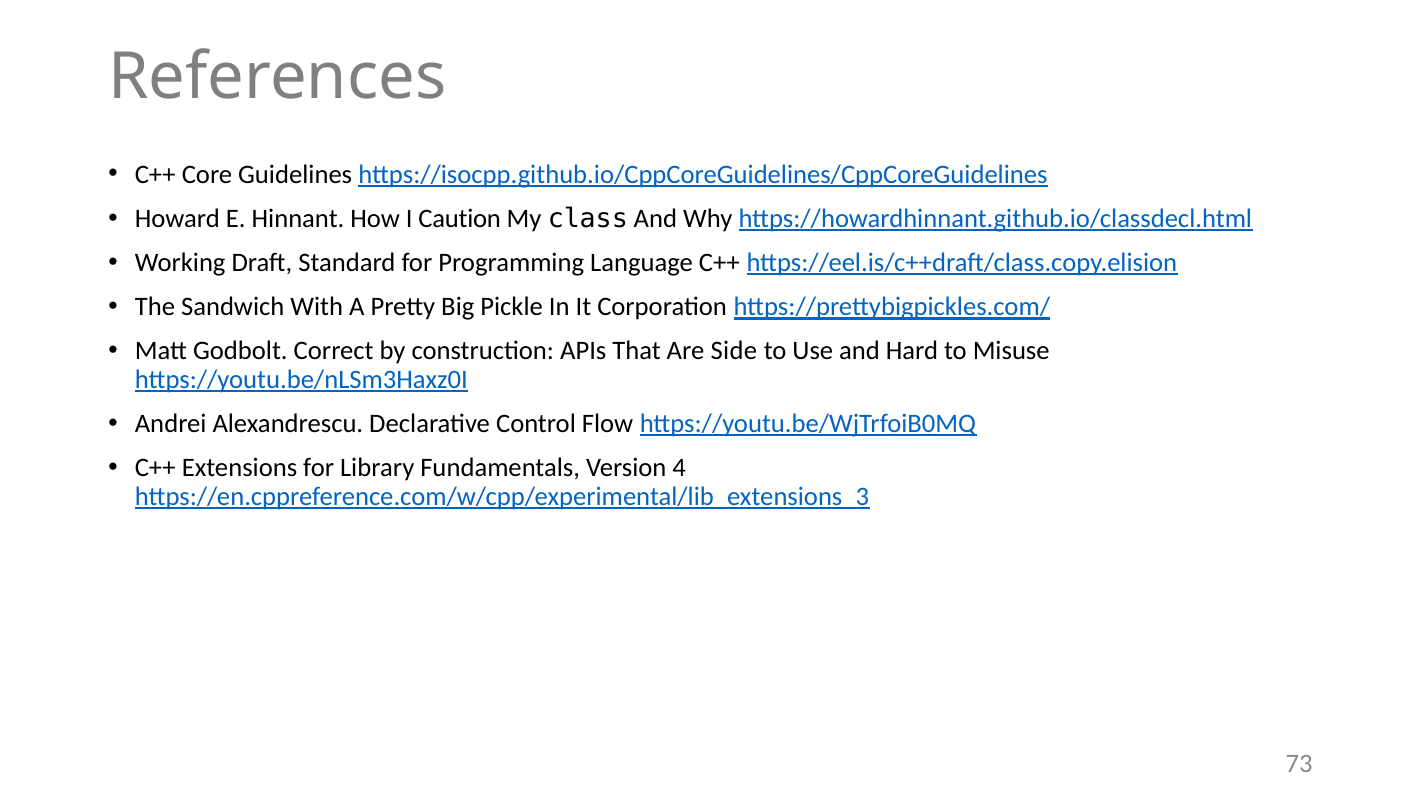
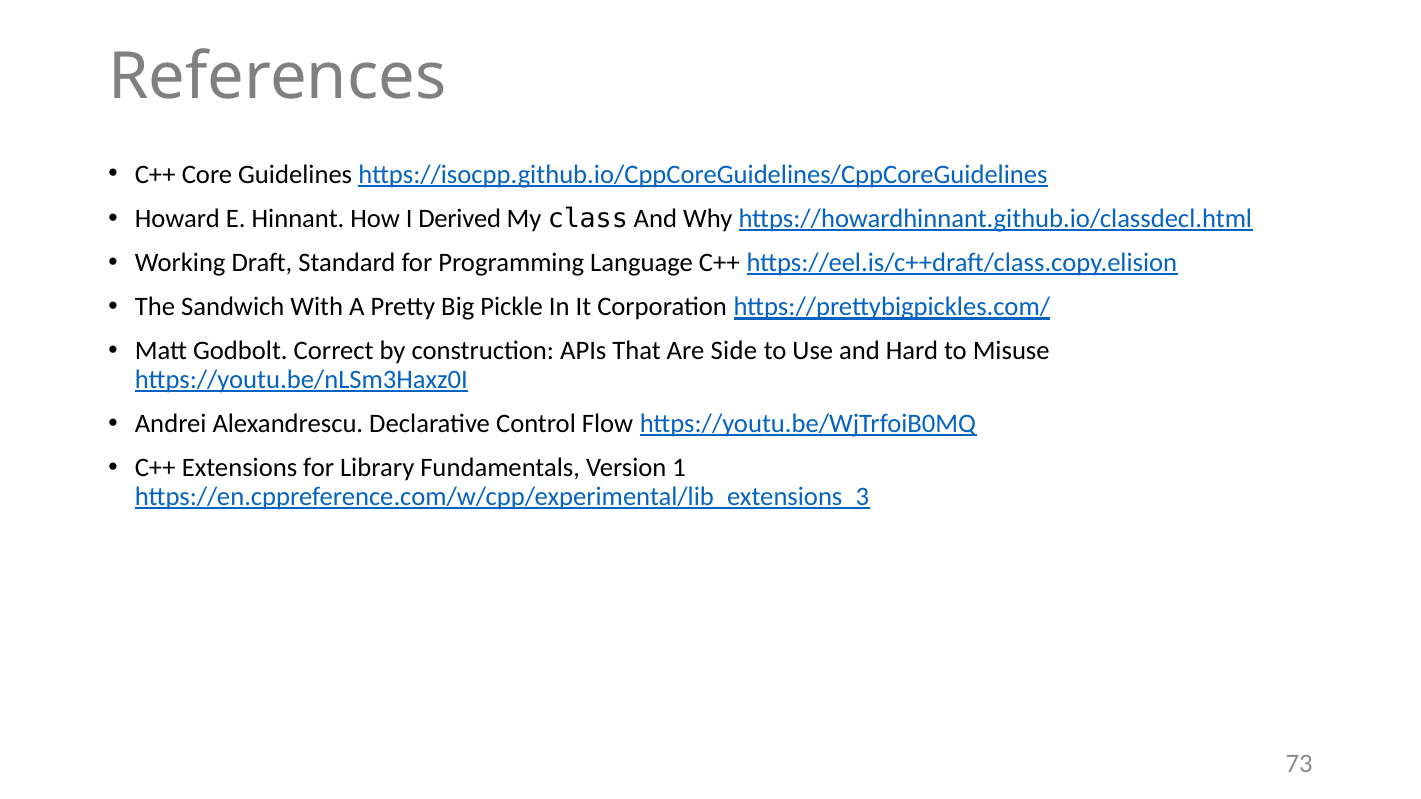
Caution: Caution -> Derived (460, 219)
4: 4 -> 1 (679, 467)
